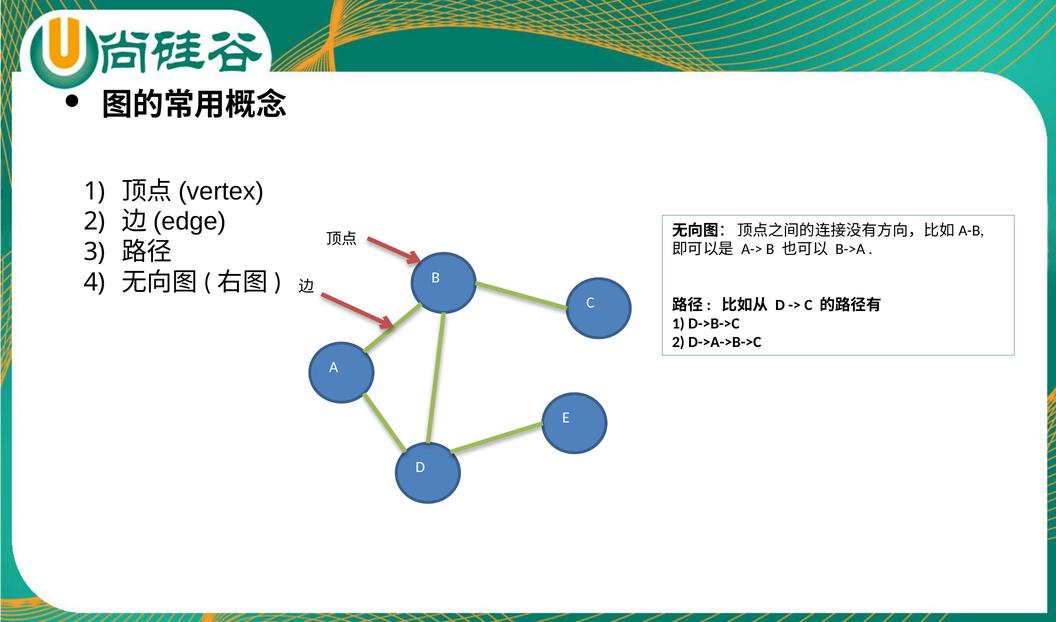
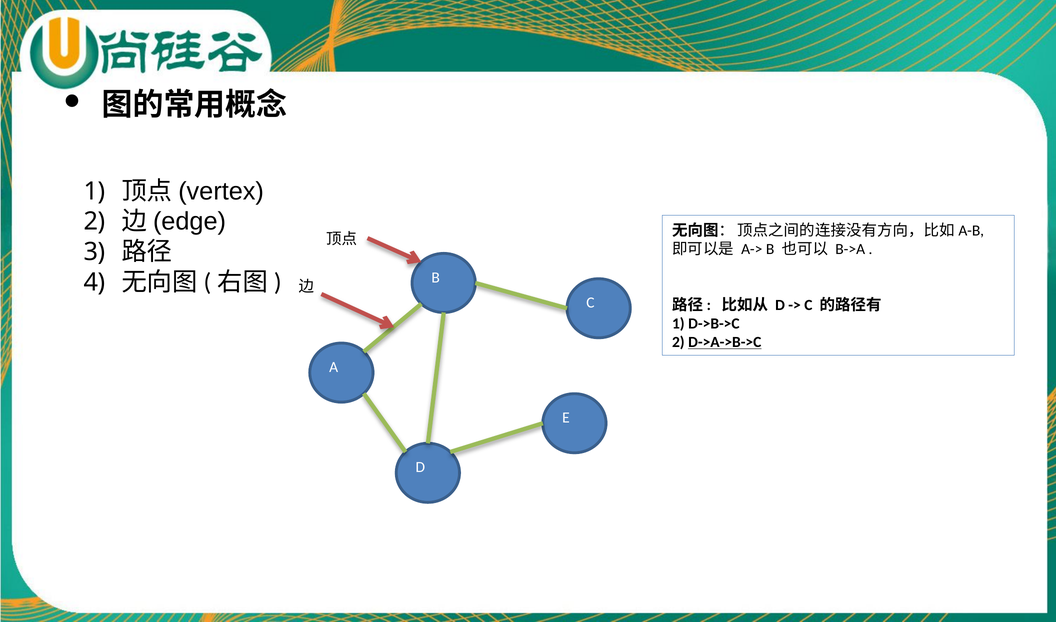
D->A->B->C underline: none -> present (725, 342)
